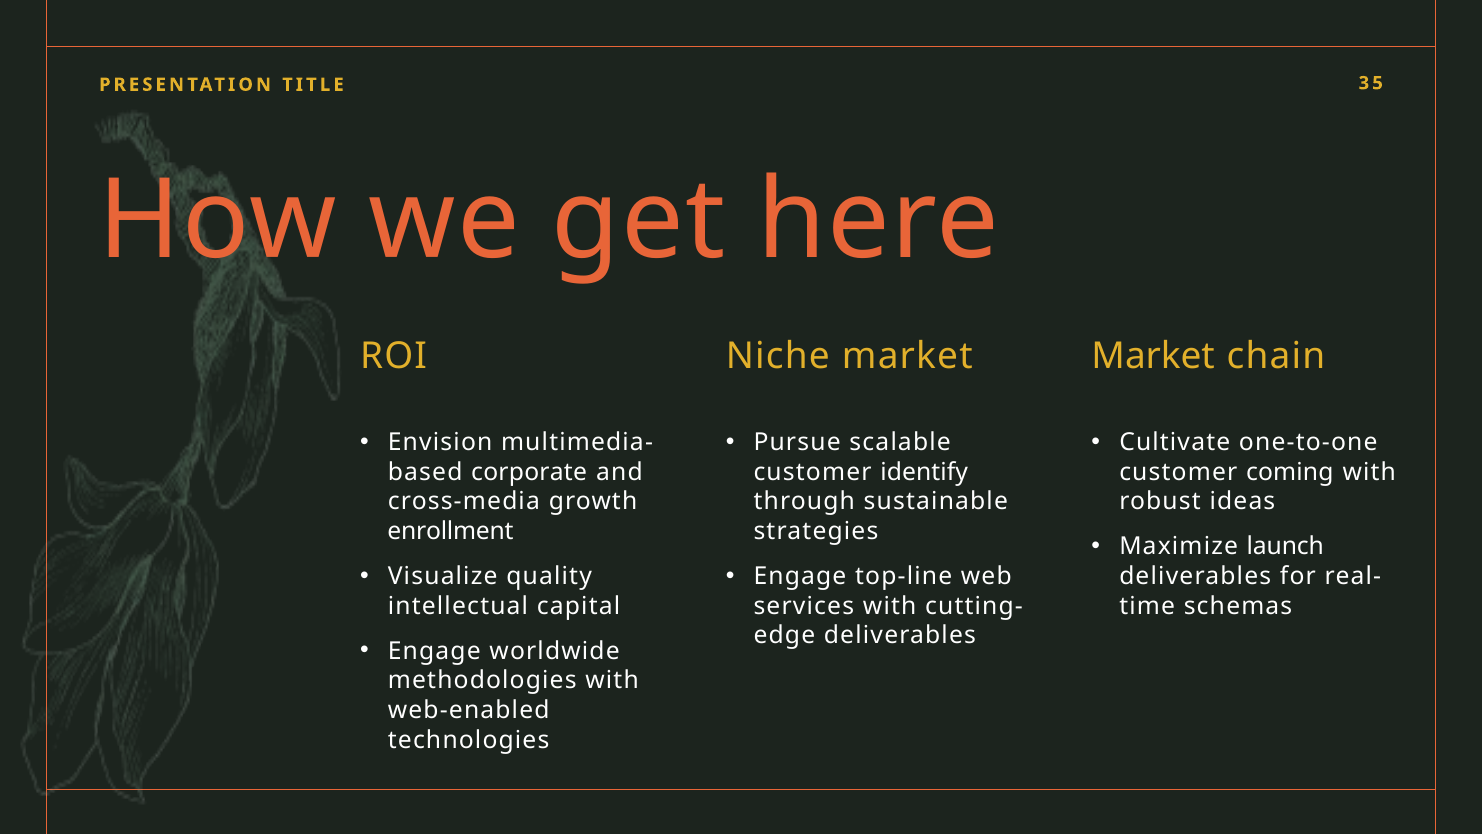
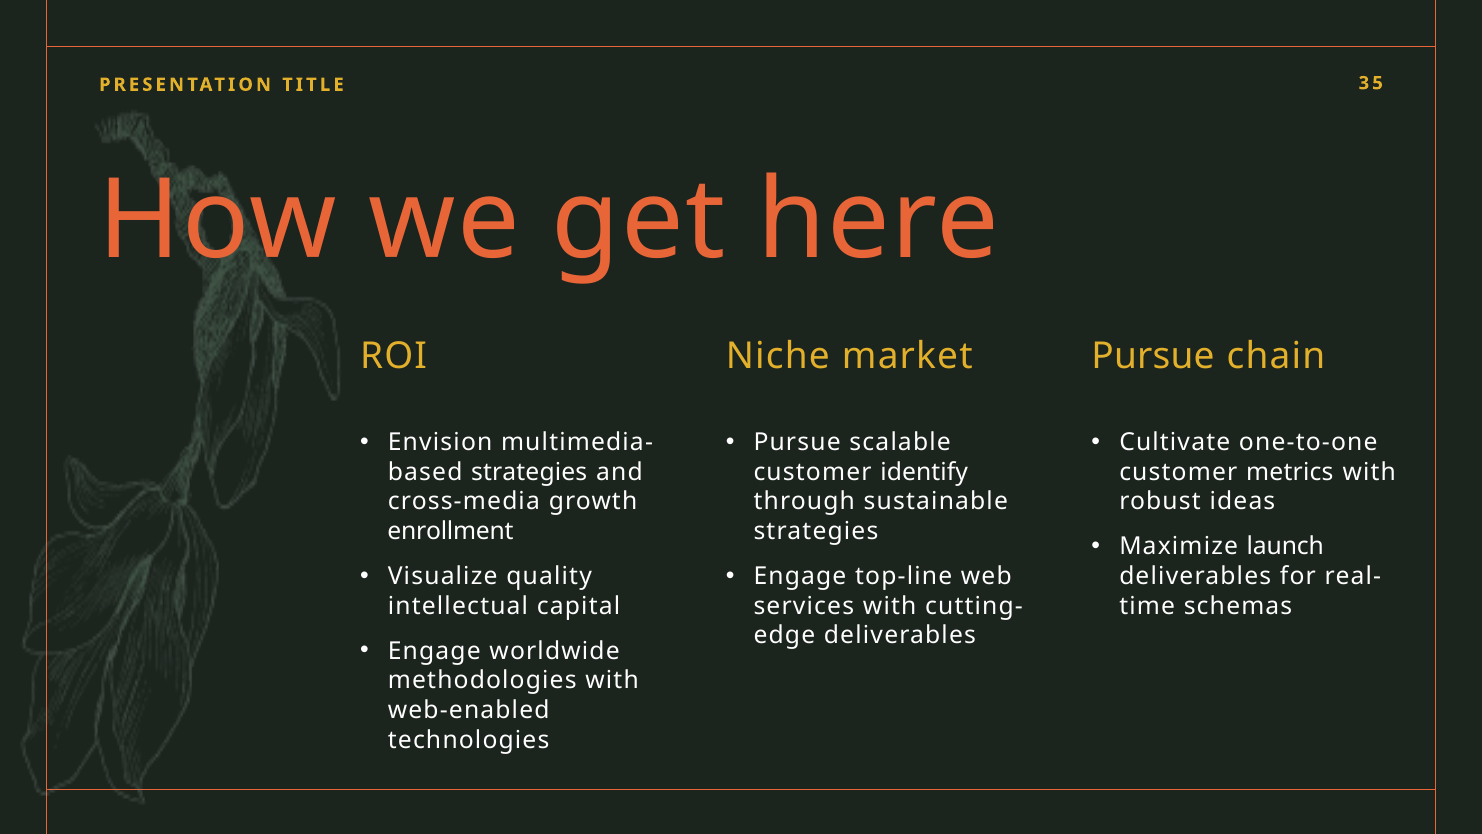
Market: Market -> Pursue (1153, 356)
corporate: corporate -> strategies (529, 472)
coming: coming -> metrics (1290, 472)
